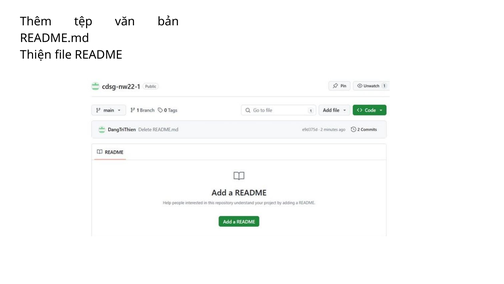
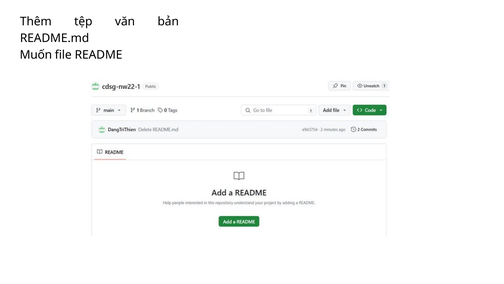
Thiện: Thiện -> Muốn (36, 55)
